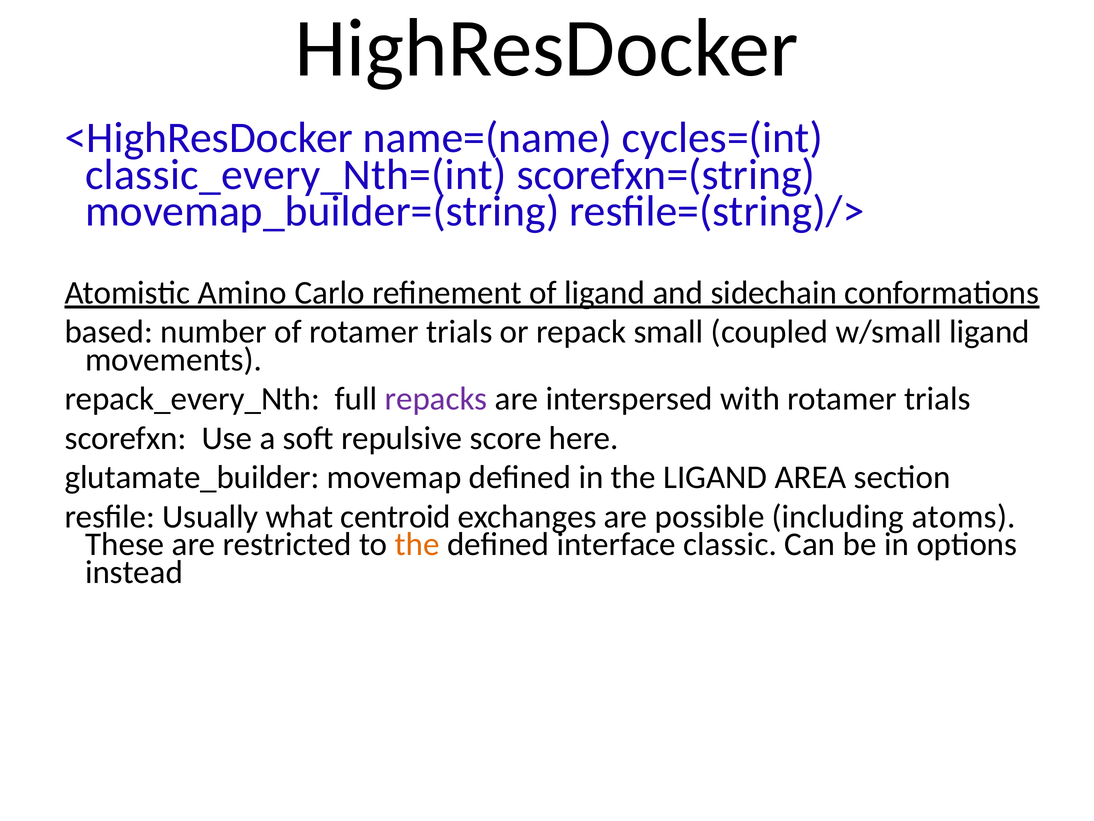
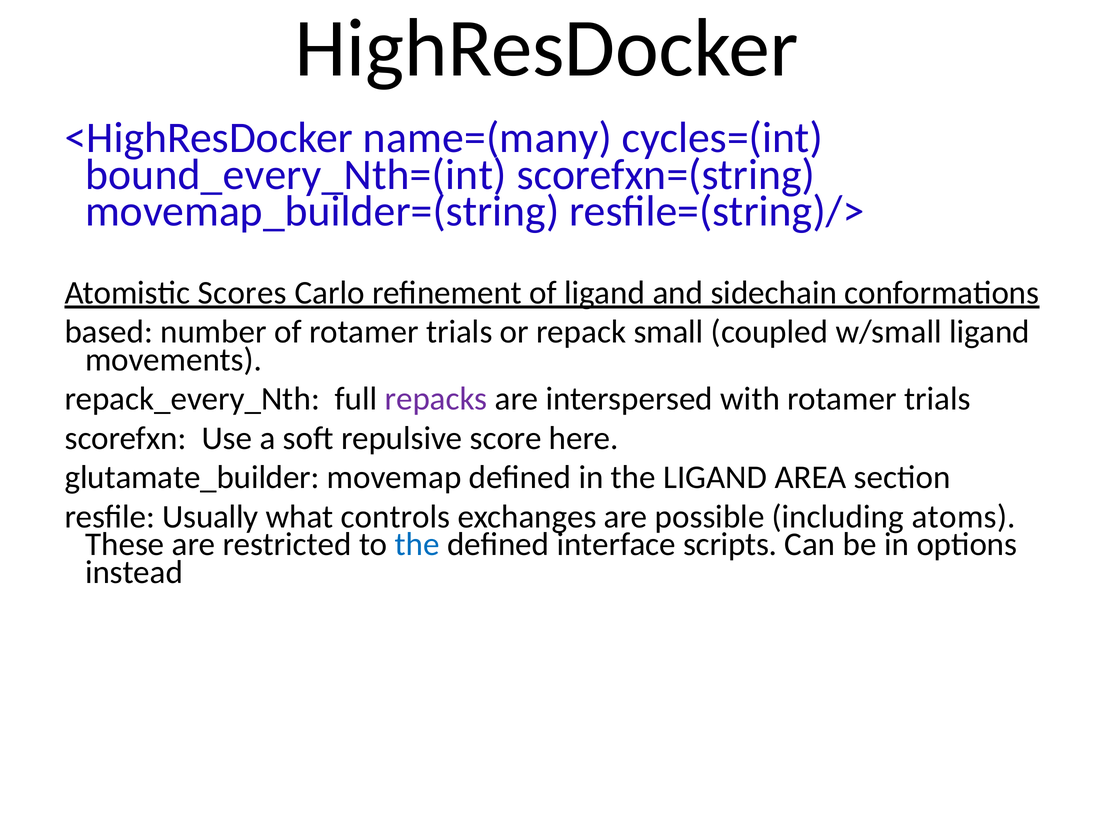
name=(name: name=(name -> name=(many (487, 138)
classic_every_Nth=(int: classic_every_Nth=(int -> bound_every_Nth=(int (296, 175)
Amino: Amino -> Scores (242, 293)
centroid: centroid -> controls (395, 516)
the colour: orange -> blue (417, 544)
classic: classic -> scripts (730, 544)
